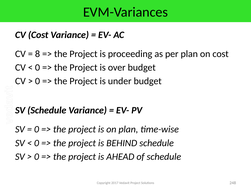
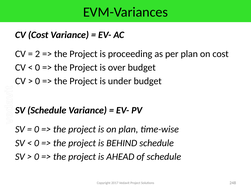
8: 8 -> 2 (37, 54)
